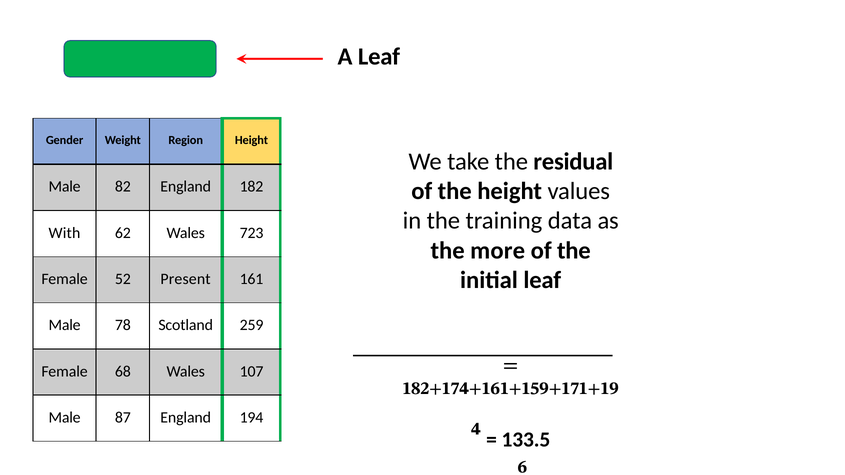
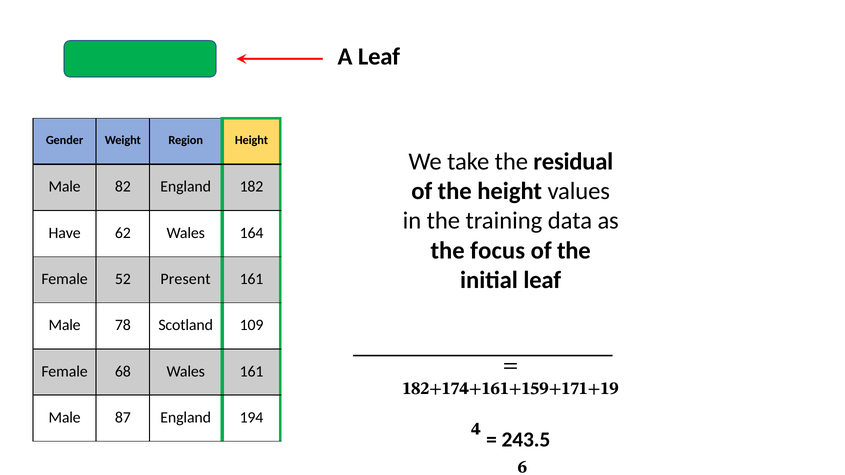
With: With -> Have (65, 233)
723: 723 -> 164 (252, 233)
more: more -> focus (498, 251)
259: 259 -> 109 (252, 325)
Wales 107: 107 -> 161 (252, 372)
133.5: 133.5 -> 243.5 (526, 440)
